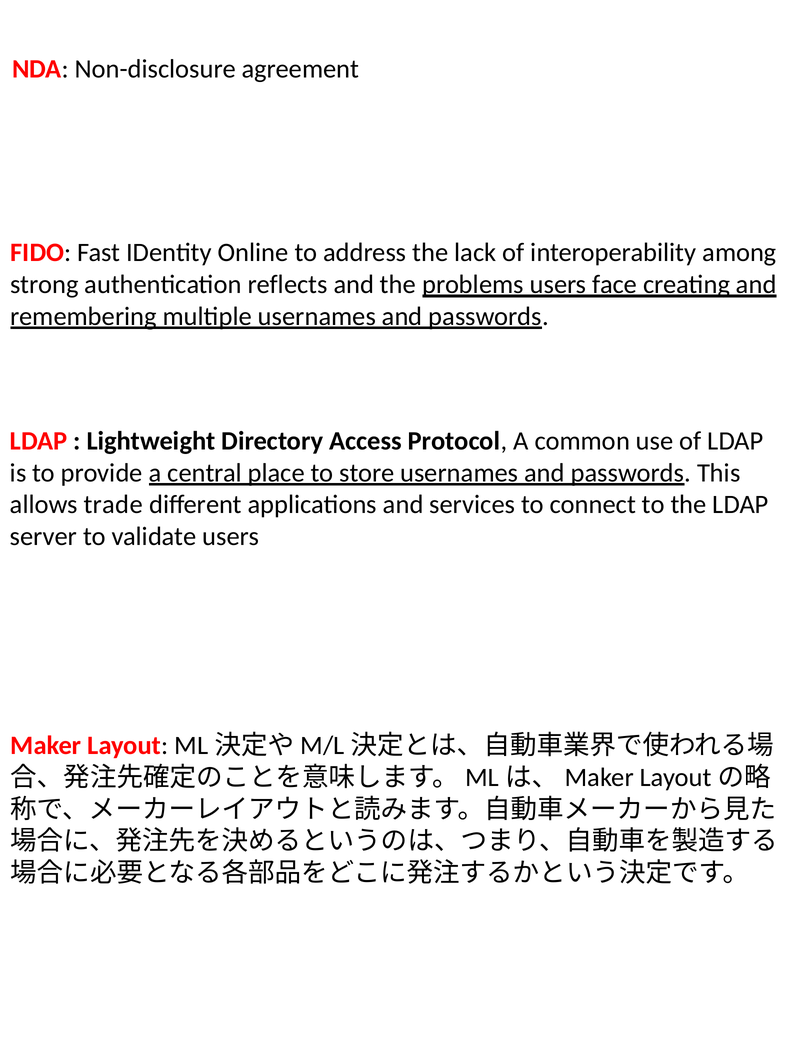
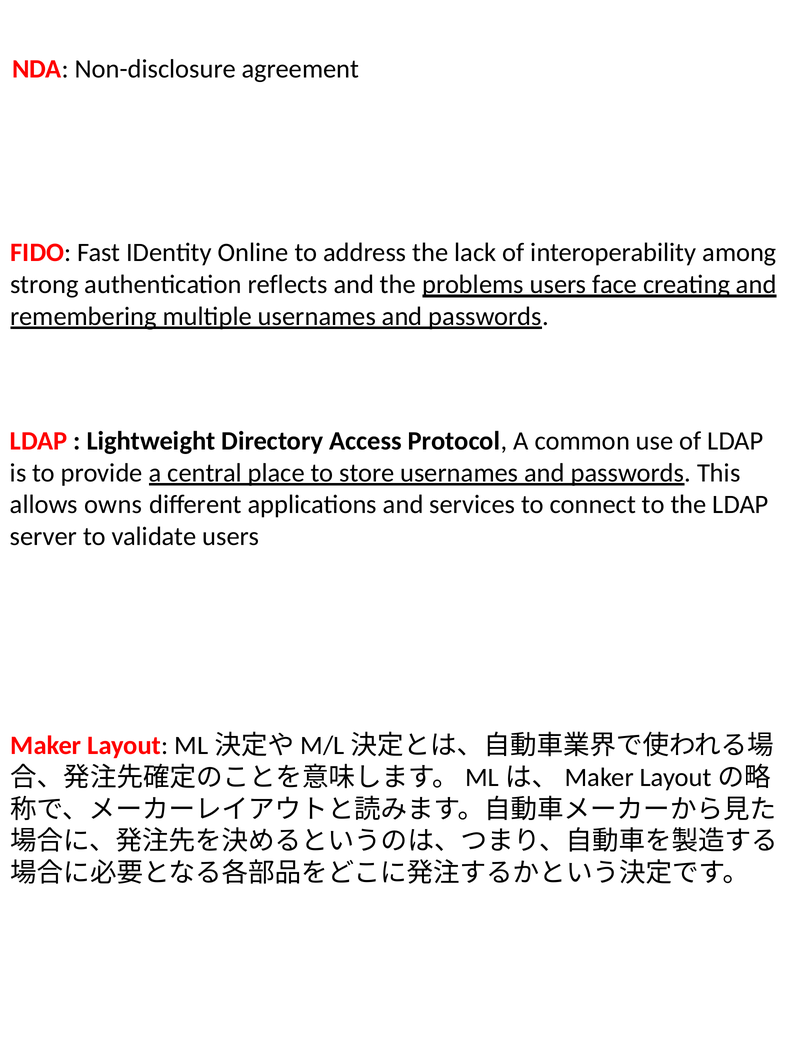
trade: trade -> owns (113, 505)
